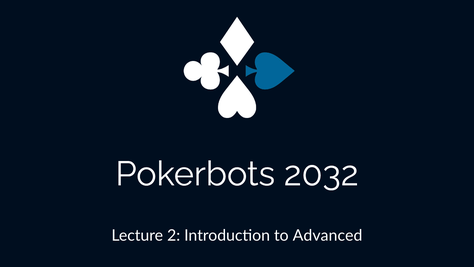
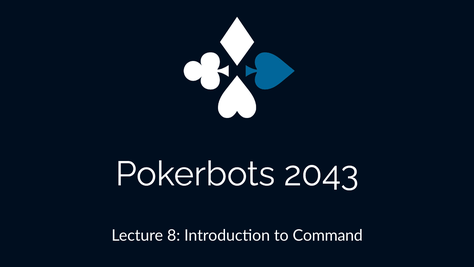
2032: 2032 -> 2043 (321, 174)
2: 2 -> 8 (174, 235)
Advanced: Advanced -> Command (328, 235)
